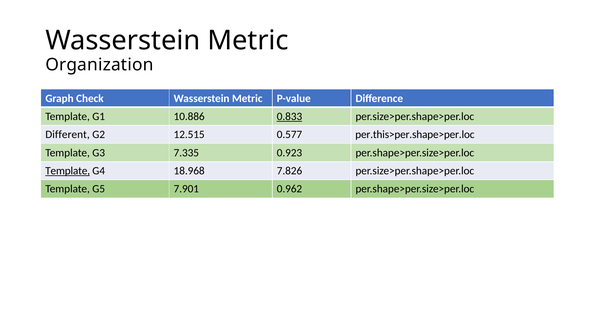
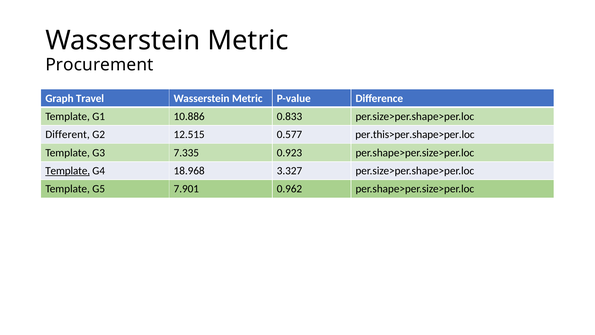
Organization: Organization -> Procurement (99, 65)
Check: Check -> Travel (90, 98)
0.833 underline: present -> none (289, 116)
7.826: 7.826 -> 3.327 (289, 171)
